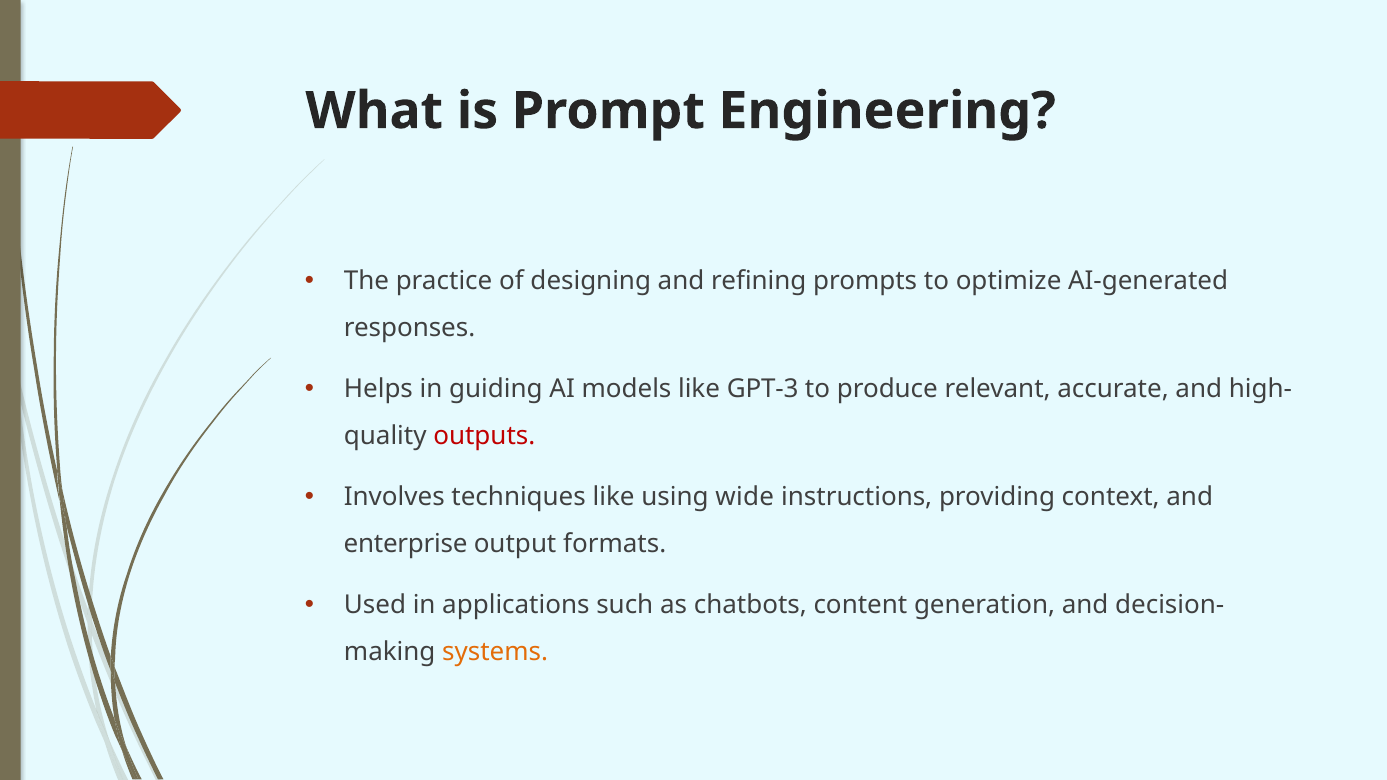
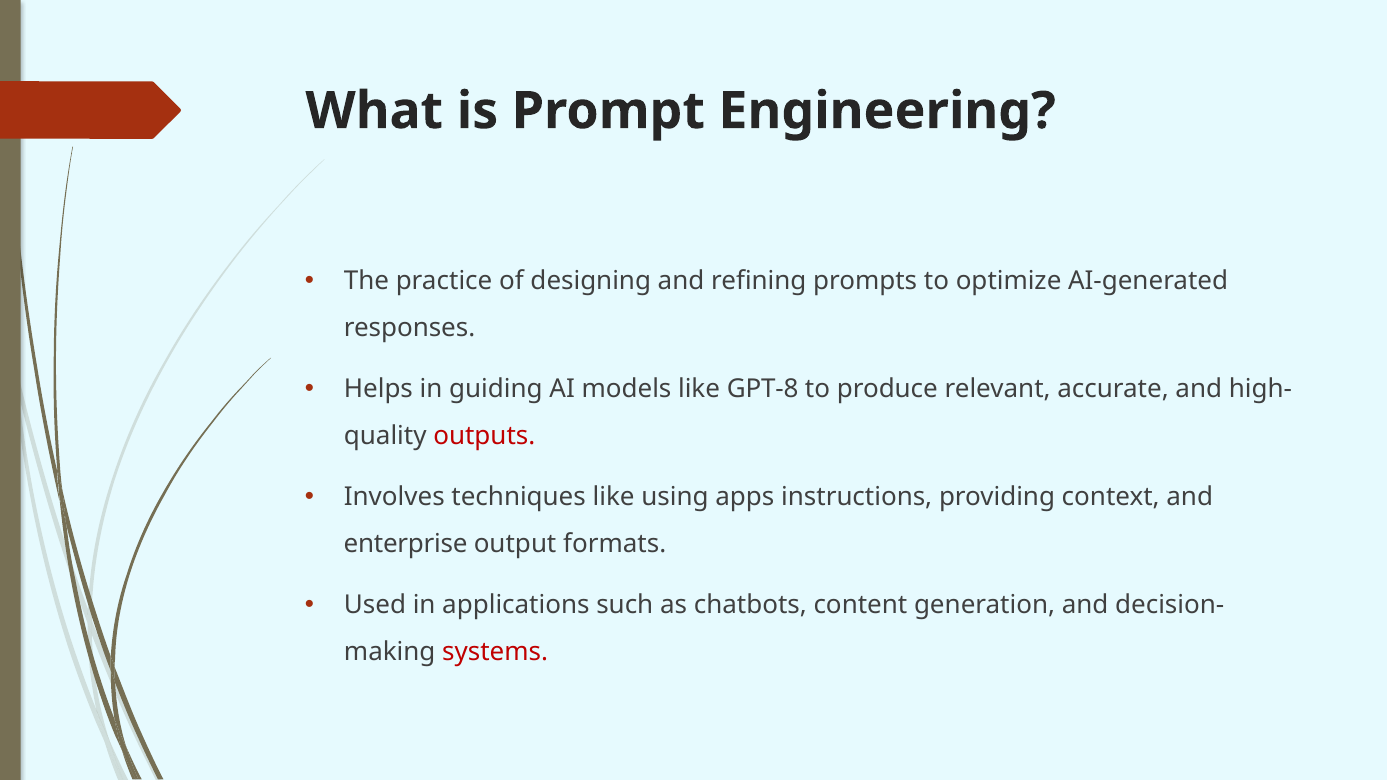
GPT-3: GPT-3 -> GPT-8 (763, 389)
wide: wide -> apps (745, 497)
systems colour: orange -> red (495, 652)
